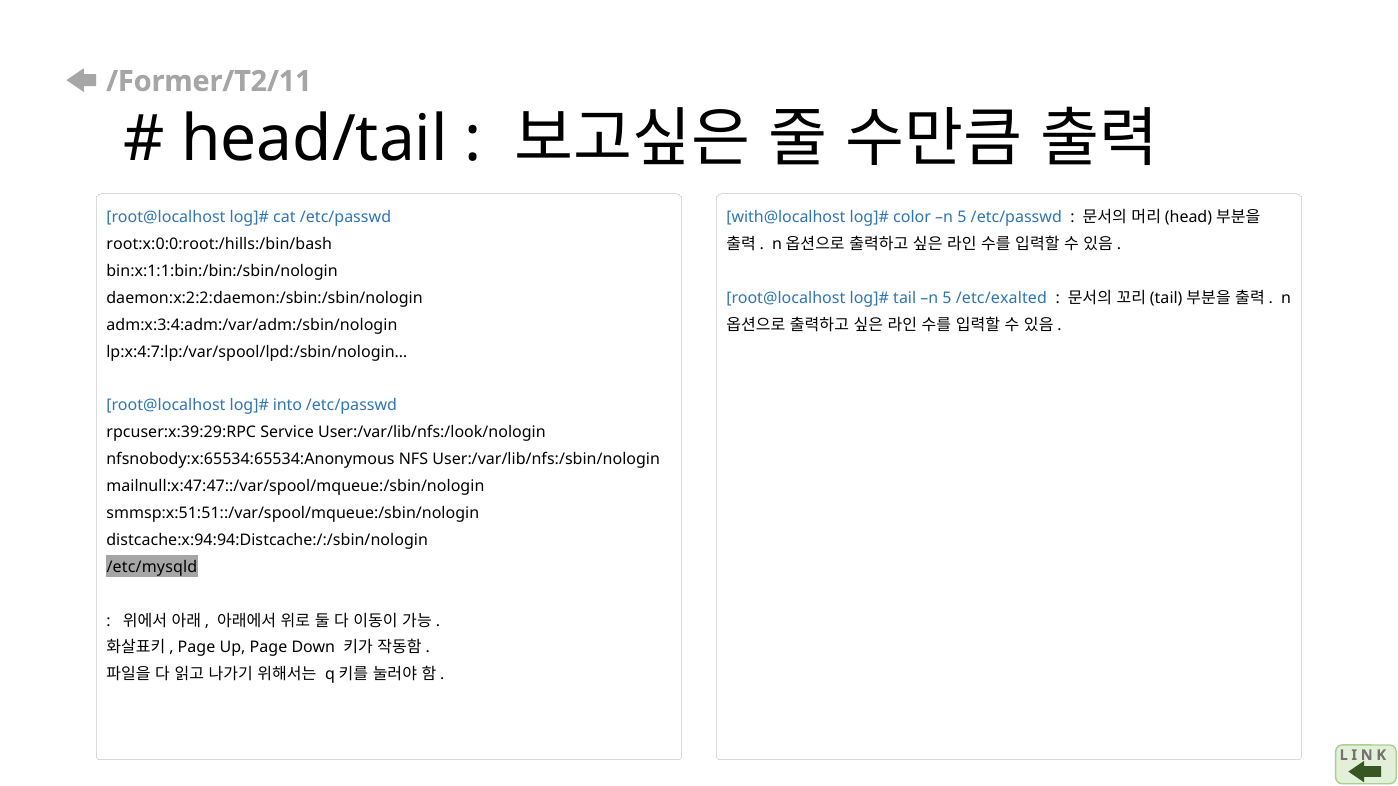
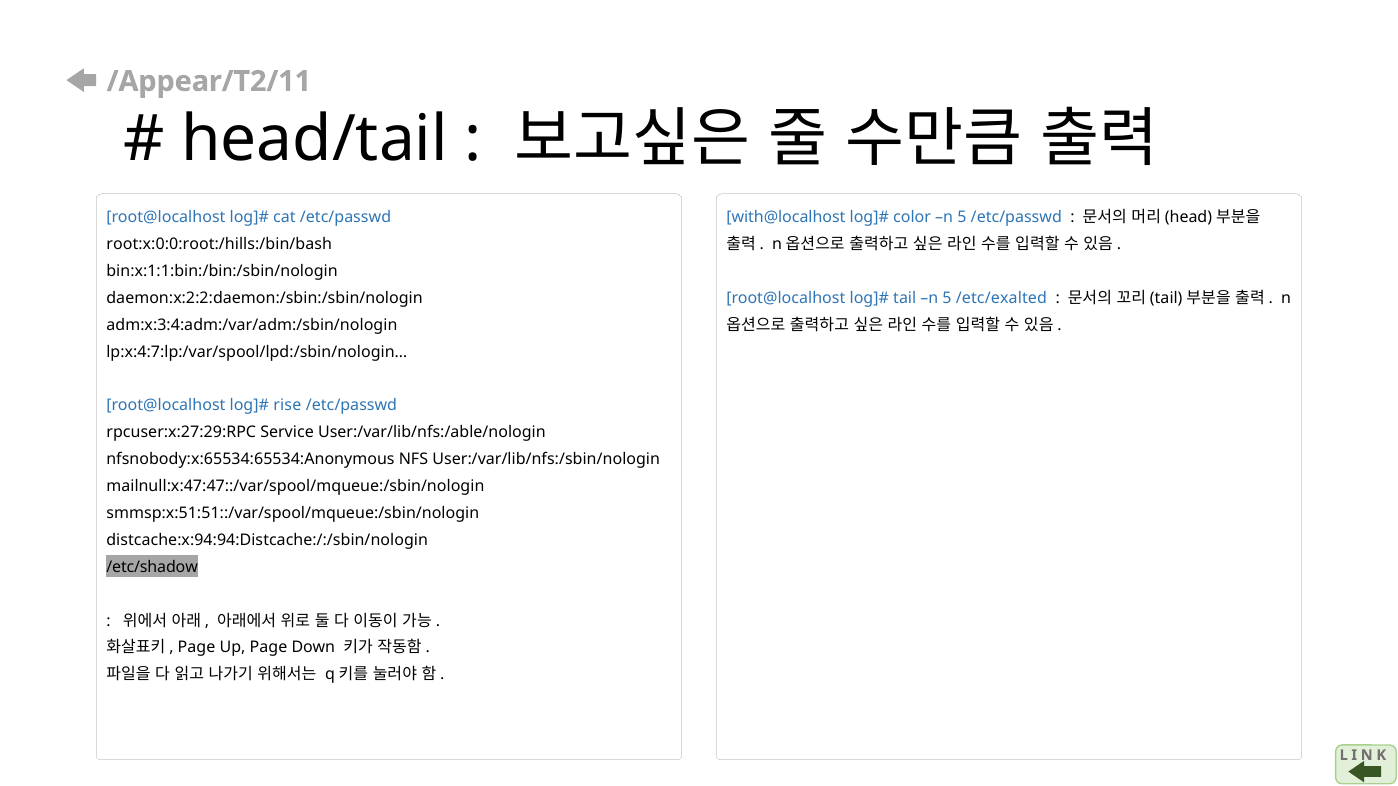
/Former/T2/11: /Former/T2/11 -> /Appear/T2/11 (209, 81)
into: into -> rise (287, 406)
rpcuser:x:39:29:RPC: rpcuser:x:39:29:RPC -> rpcuser:x:27:29:RPC (181, 433)
User:/var/lib/nfs:/look/nologin: User:/var/lib/nfs:/look/nologin -> User:/var/lib/nfs:/able/nologin (432, 433)
/etc/mysqld: /etc/mysqld -> /etc/shadow (152, 567)
